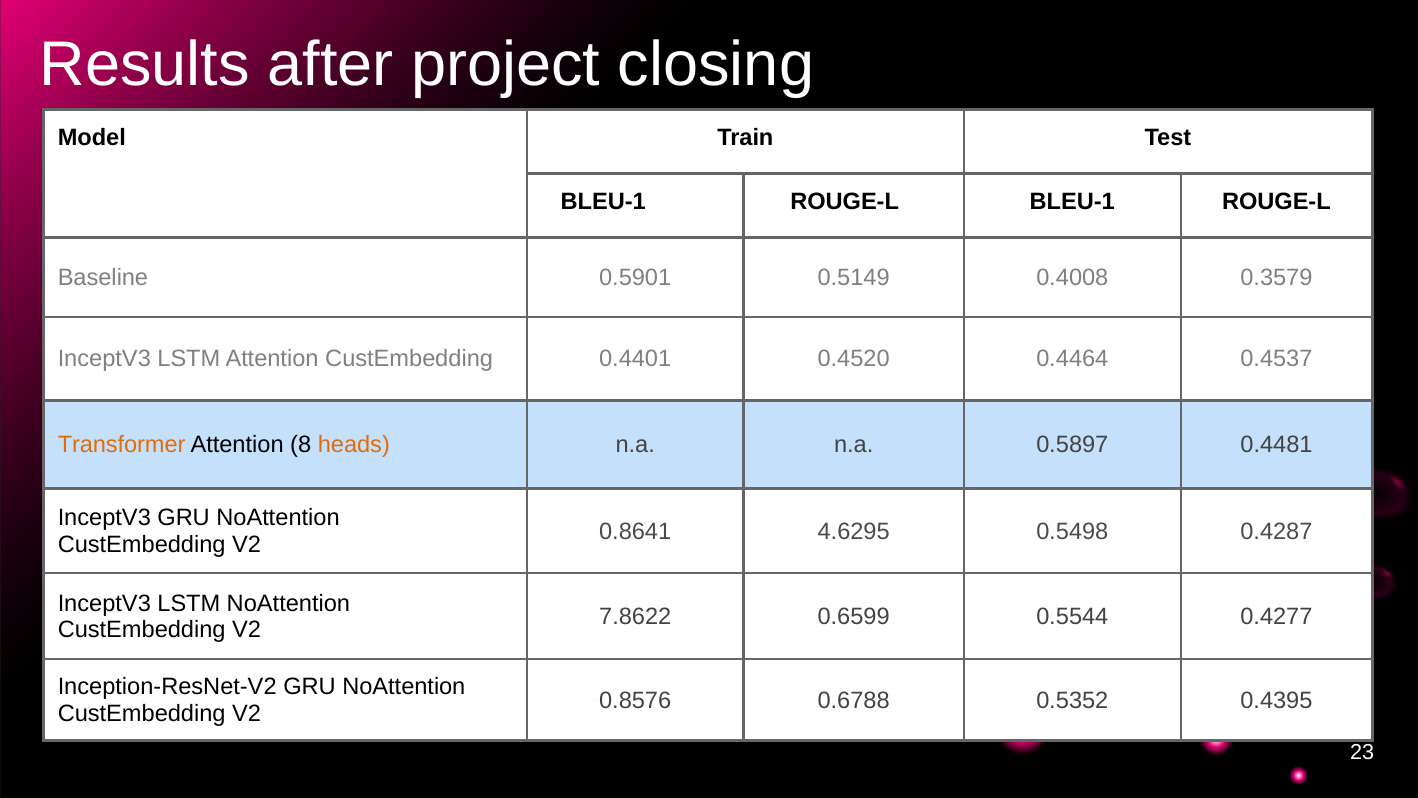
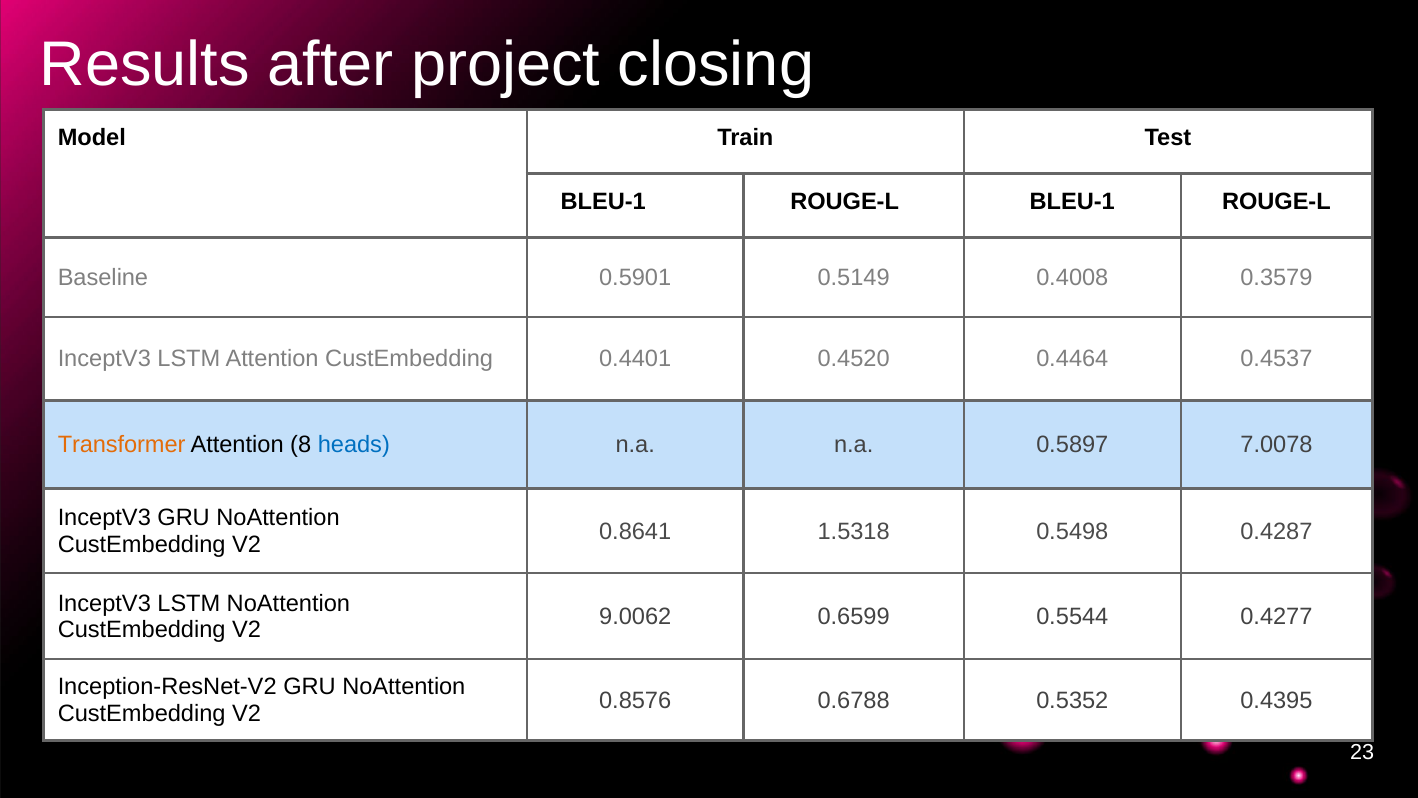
heads colour: orange -> blue (354, 445)
0.4481: 0.4481 -> 7.0078 (1277, 445)
4.6295: 4.6295 -> 1.5318 (854, 531)
7.8622: 7.8622 -> 9.0062 (635, 616)
